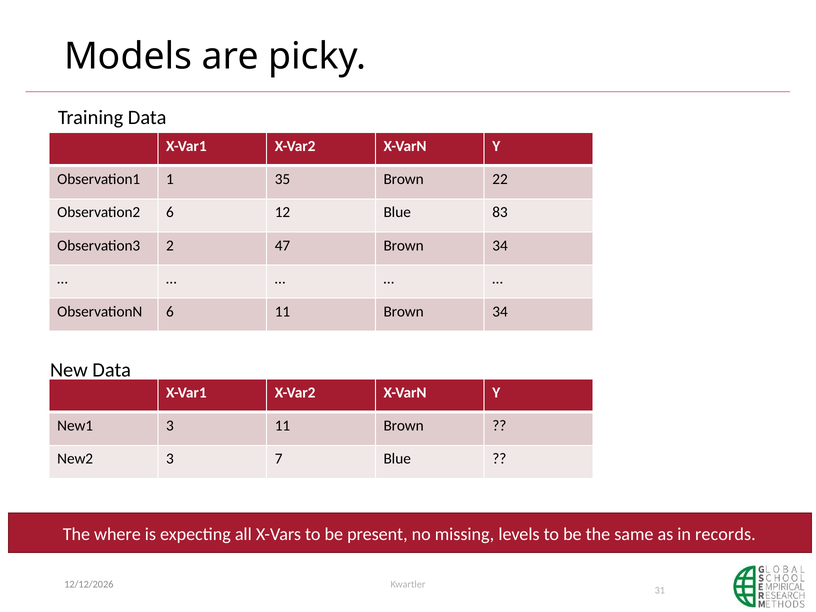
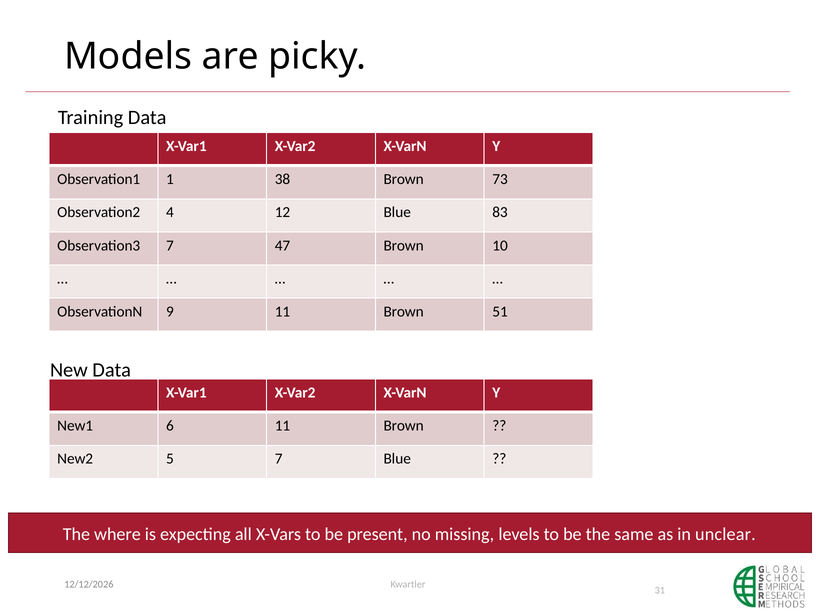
35: 35 -> 38 (283, 179)
22: 22 -> 73 (500, 179)
Observation2 6: 6 -> 4 (170, 212)
Observation3 2: 2 -> 7 (170, 246)
47 Brown 34: 34 -> 10 (500, 246)
ObservationN 6: 6 -> 9 (170, 312)
11 Brown 34: 34 -> 51 (500, 312)
New1 3: 3 -> 6 (170, 426)
New2 3: 3 -> 5 (170, 459)
records: records -> unclear (725, 534)
